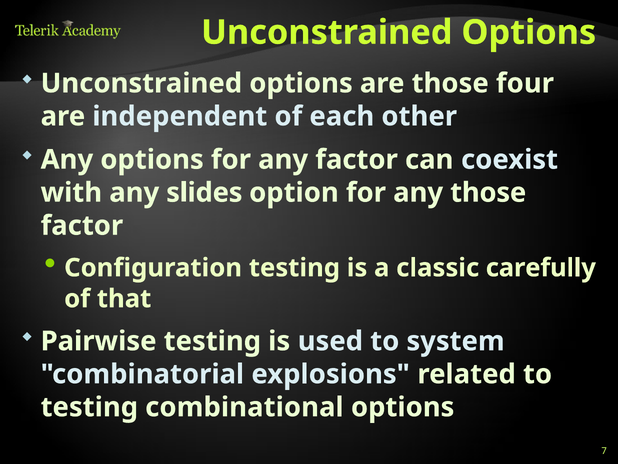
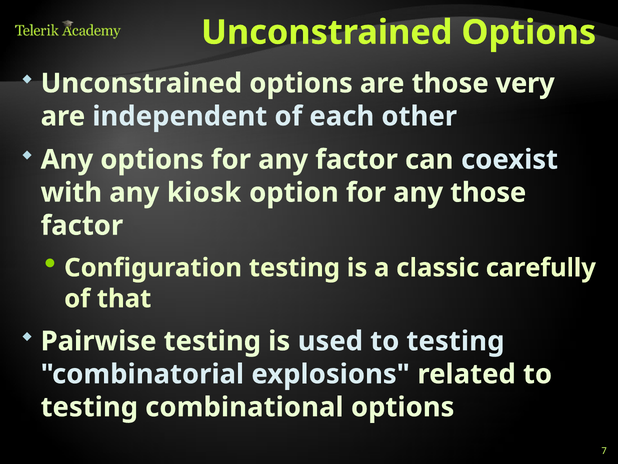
four: four -> very (525, 83)
slides: slides -> kiosk (204, 192)
used to system: system -> testing (455, 341)
